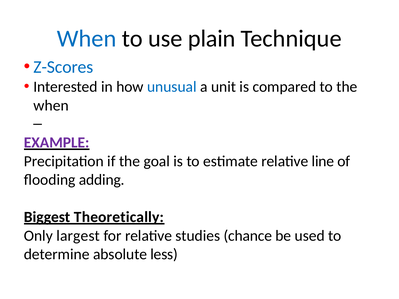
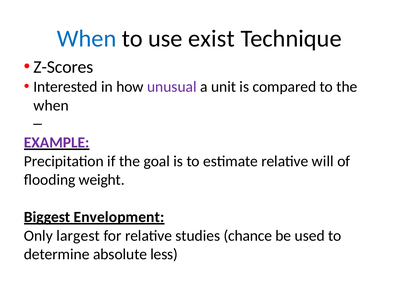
plain: plain -> exist (212, 39)
Z-Scores colour: blue -> black (63, 67)
unusual colour: blue -> purple (172, 87)
line: line -> will (323, 161)
adding: adding -> weight (102, 180)
Theoretically: Theoretically -> Envelopment (119, 217)
